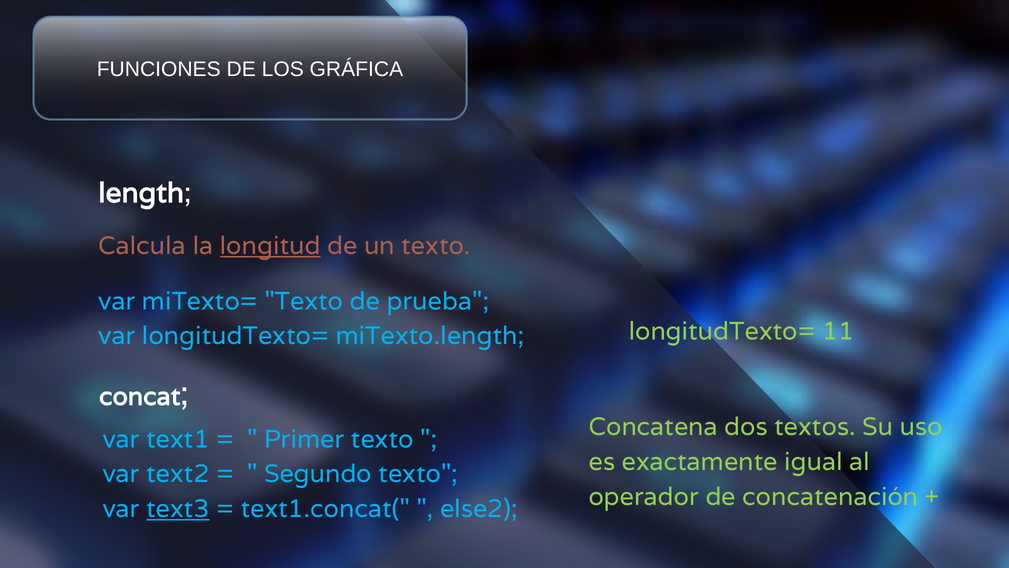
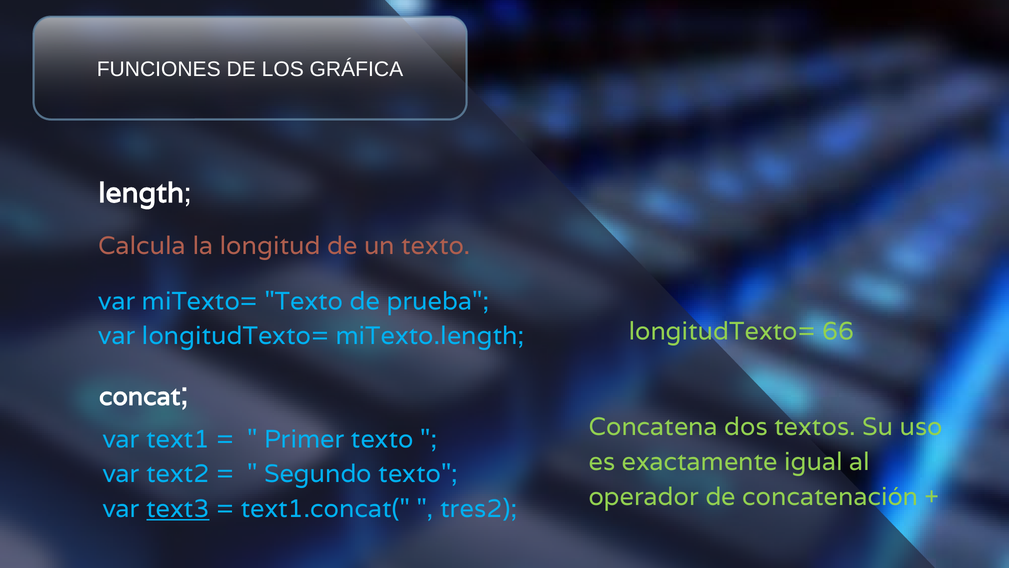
longitud underline: present -> none (270, 246)
11: 11 -> 66 (838, 331)
else2: else2 -> tres2 (479, 509)
